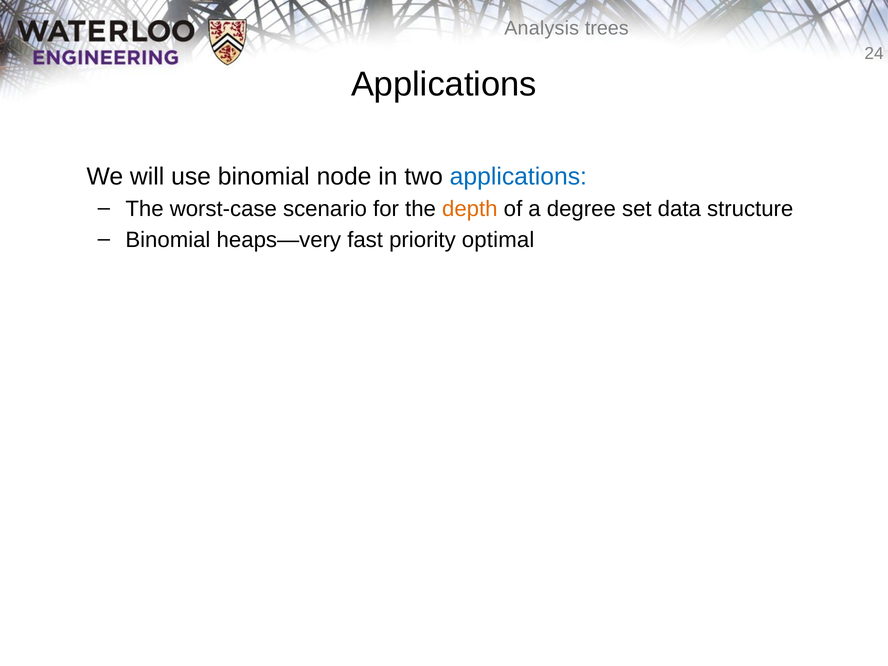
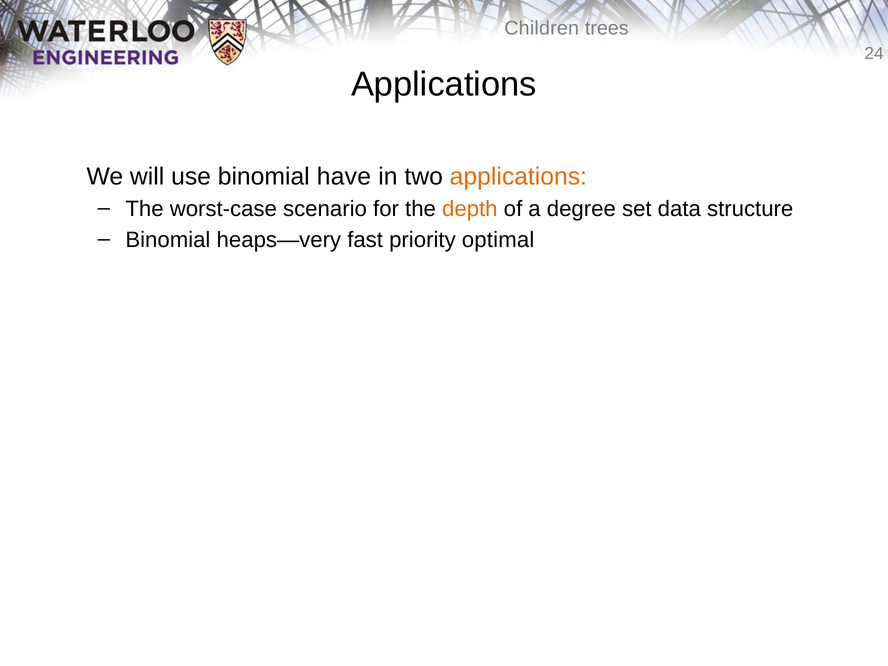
Analysis: Analysis -> Children (542, 28)
node: node -> have (344, 176)
applications colour: blue -> orange (518, 176)
